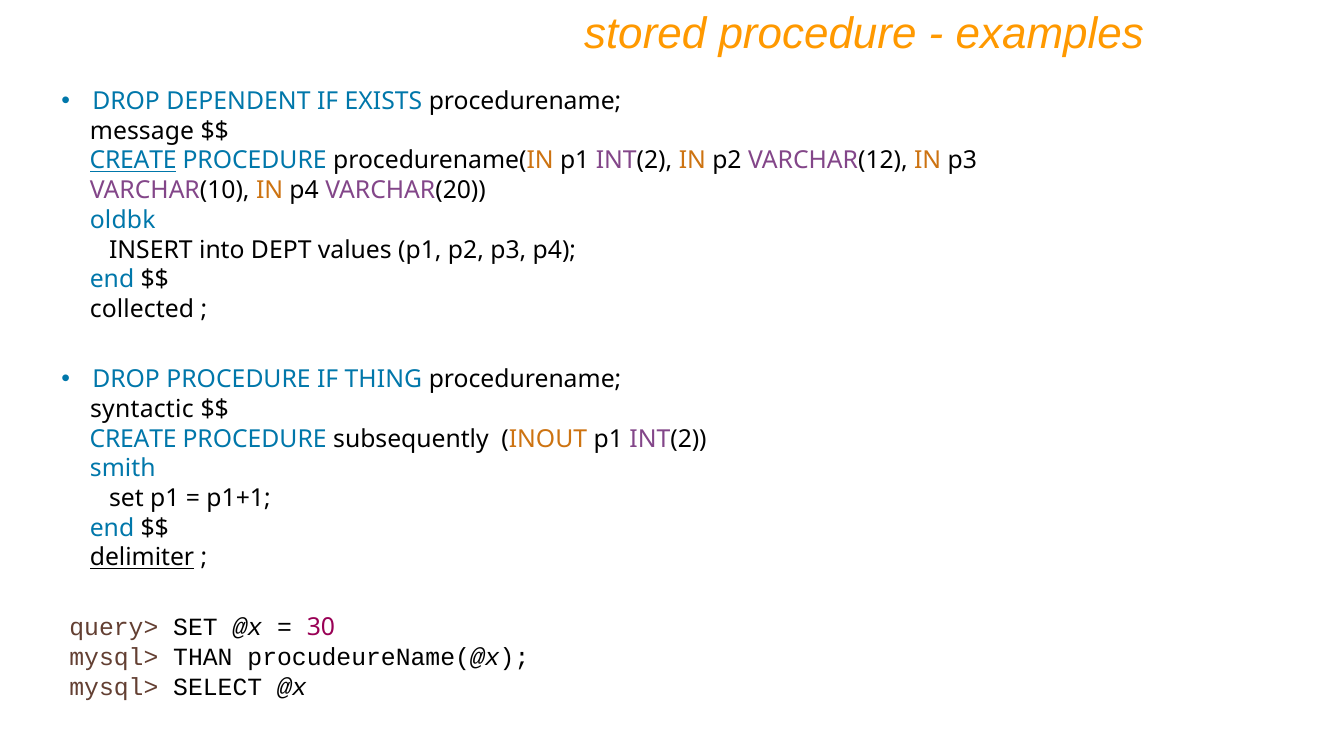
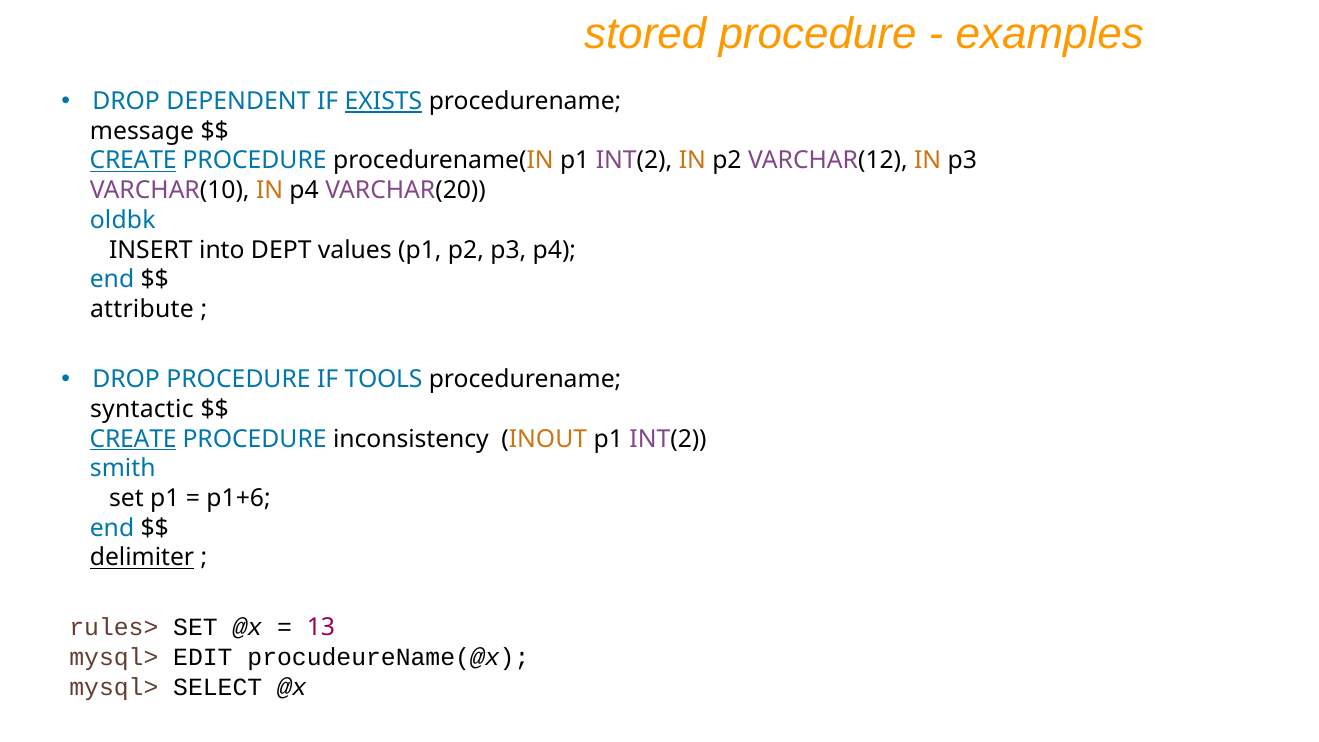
EXISTS underline: none -> present (383, 101)
collected: collected -> attribute (142, 309)
THING: THING -> TOOLS (384, 380)
CREATE underline: none -> present (133, 439)
subsequently: subsequently -> inconsistency (411, 439)
p1+1: p1+1 -> p1+6 (239, 498)
query>: query> -> rules> (114, 627)
30: 30 -> 13 (321, 627)
THAN: THAN -> EDIT (203, 657)
